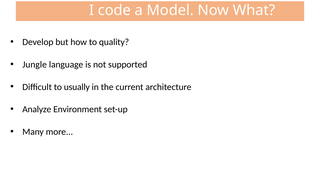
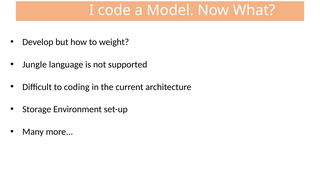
quality: quality -> weight (114, 42)
usually: usually -> coding (77, 87)
Analyze: Analyze -> Storage (37, 109)
